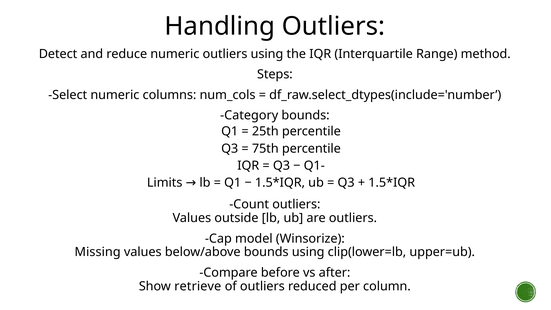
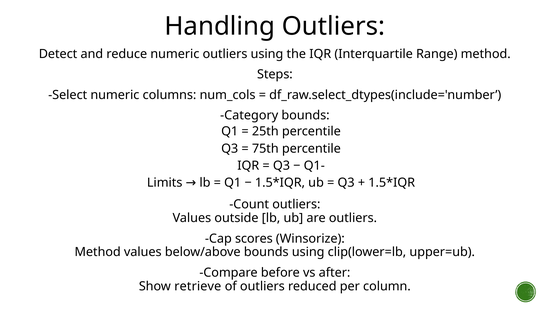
model: model -> scores (254, 238)
Missing: Missing -> Method (98, 252)
